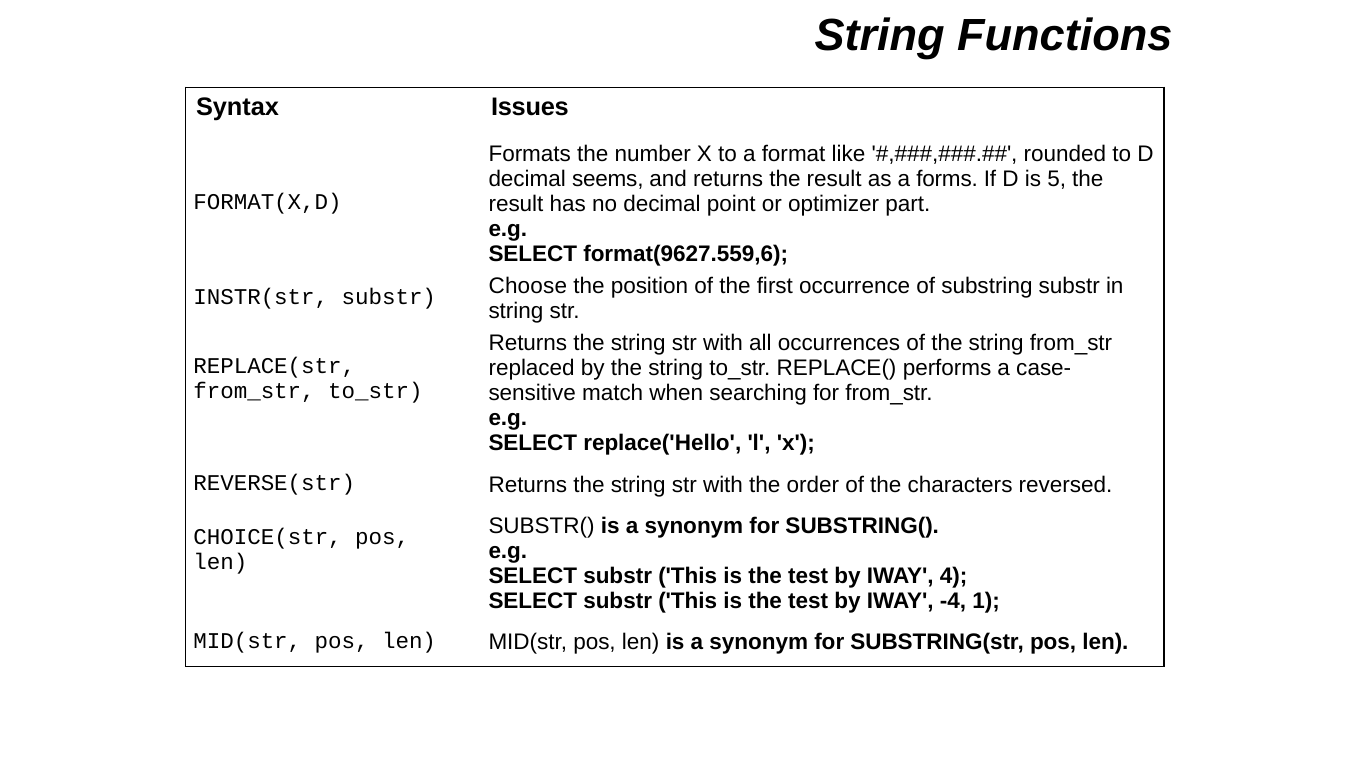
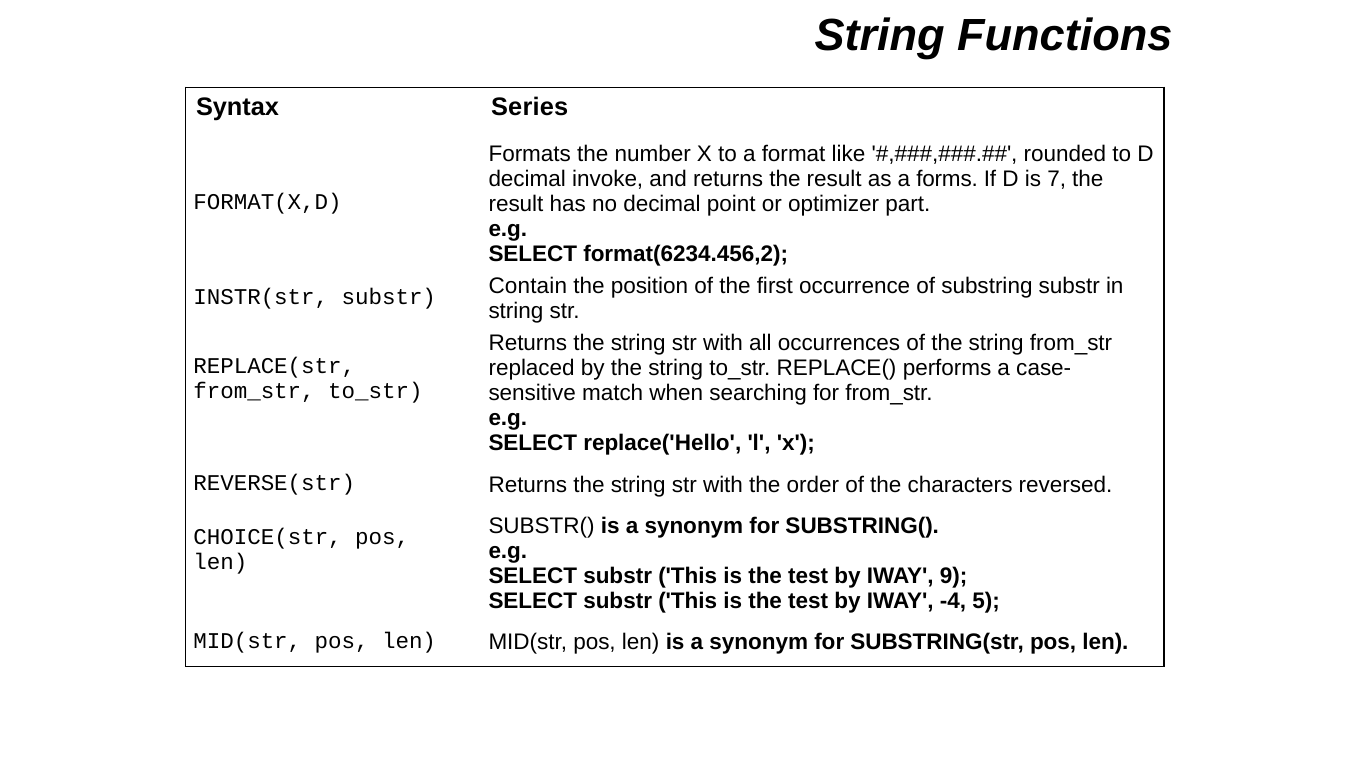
Issues: Issues -> Series (530, 107)
seems: seems -> invoke (608, 179)
5: 5 -> 7 (1057, 179)
format(9627.559,6: format(9627.559,6 -> format(6234.456,2 (686, 254)
Choose: Choose -> Contain (528, 286)
4: 4 -> 9 (954, 577)
1: 1 -> 5 (986, 602)
